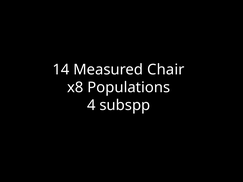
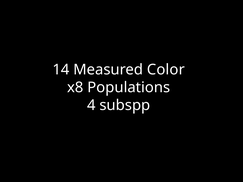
Chair: Chair -> Color (166, 70)
